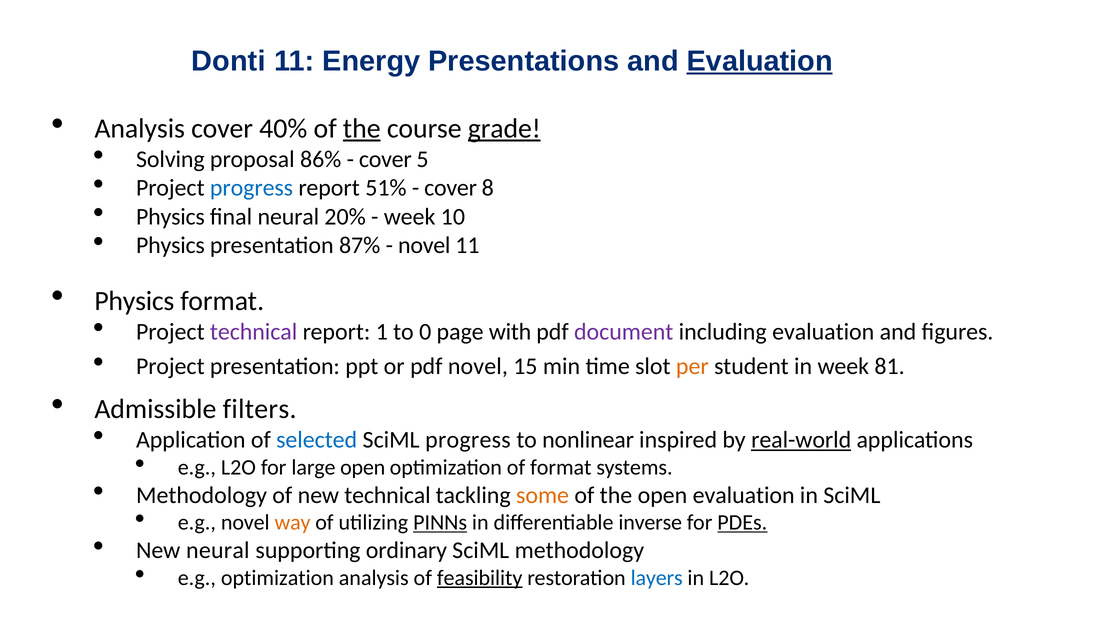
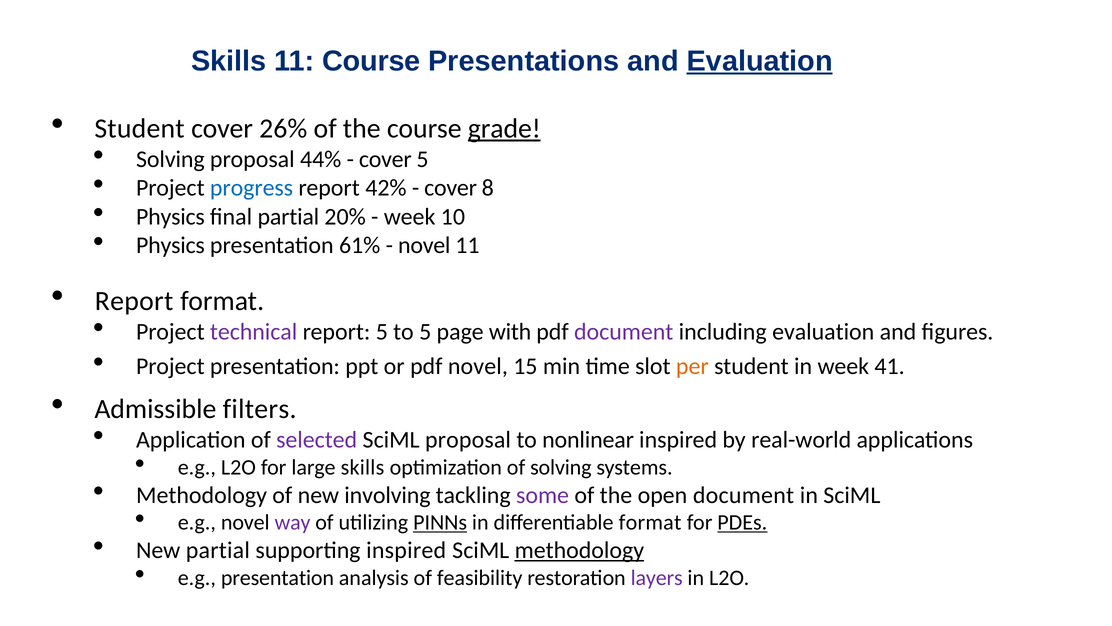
Donti: Donti -> Skills (229, 61)
11 Energy: Energy -> Course (371, 61)
Analysis: Analysis -> Student (140, 128)
40%: 40% -> 26% (283, 128)
the underline: present -> none (362, 128)
86%: 86% -> 44% (321, 159)
51%: 51% -> 42% (386, 188)
final neural: neural -> partial (288, 217)
87%: 87% -> 61% (360, 245)
Physics: Physics -> Report (134, 301)
report 1: 1 -> 5 (382, 331)
to 0: 0 -> 5 (425, 331)
81: 81 -> 41 (890, 366)
selected colour: blue -> purple (317, 440)
SciML progress: progress -> proposal (468, 440)
real-world underline: present -> none (801, 440)
large open: open -> skills (362, 467)
of format: format -> solving (561, 467)
new technical: technical -> involving (387, 495)
some colour: orange -> purple (543, 495)
open evaluation: evaluation -> document (744, 495)
way colour: orange -> purple (293, 522)
differentiable inverse: inverse -> format (650, 522)
New neural: neural -> partial (218, 550)
supporting ordinary: ordinary -> inspired (406, 550)
methodology underline: none -> present (579, 550)
e.g optimization: optimization -> presentation (277, 577)
feasibility underline: present -> none (480, 577)
layers colour: blue -> purple (657, 577)
